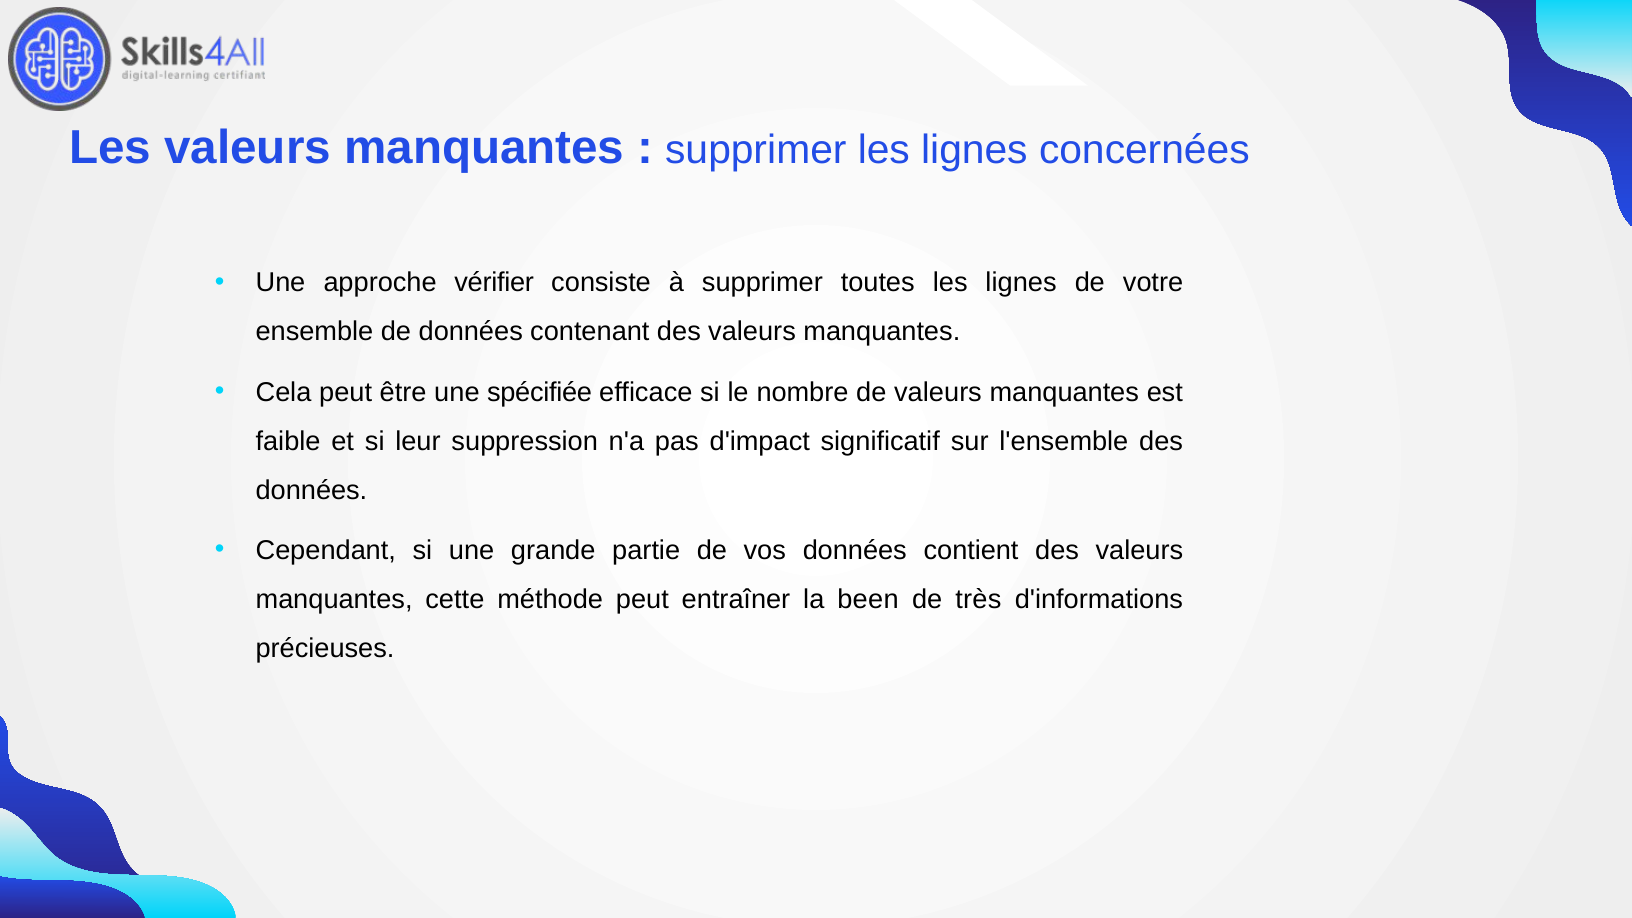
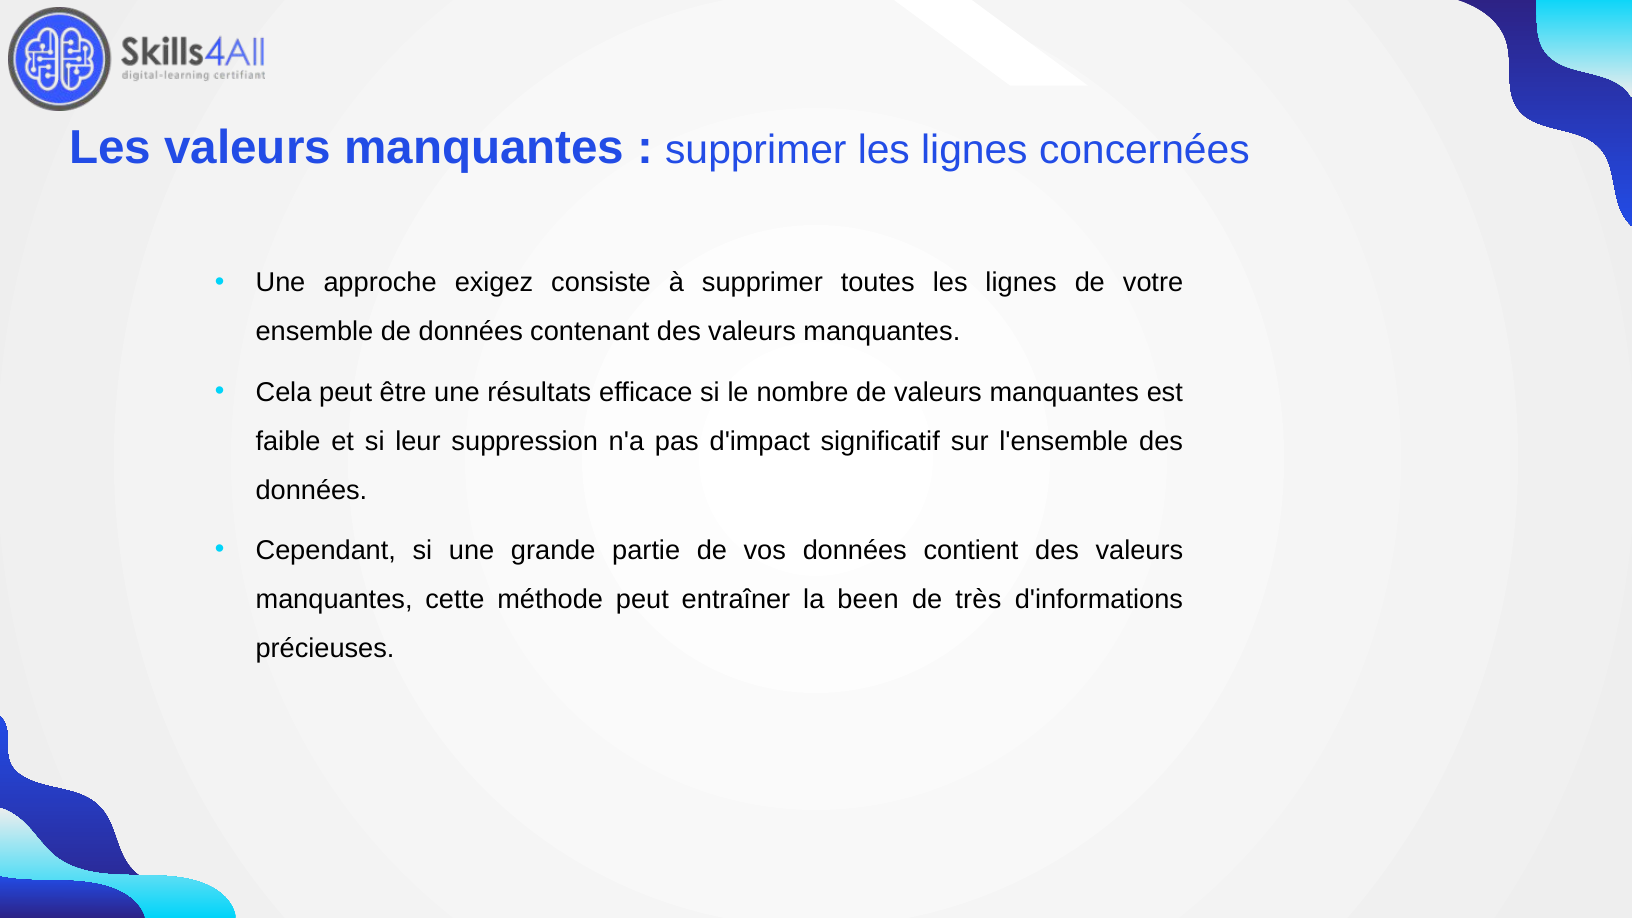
vérifier: vérifier -> exigez (494, 283)
spécifiée: spécifiée -> résultats (539, 392)
